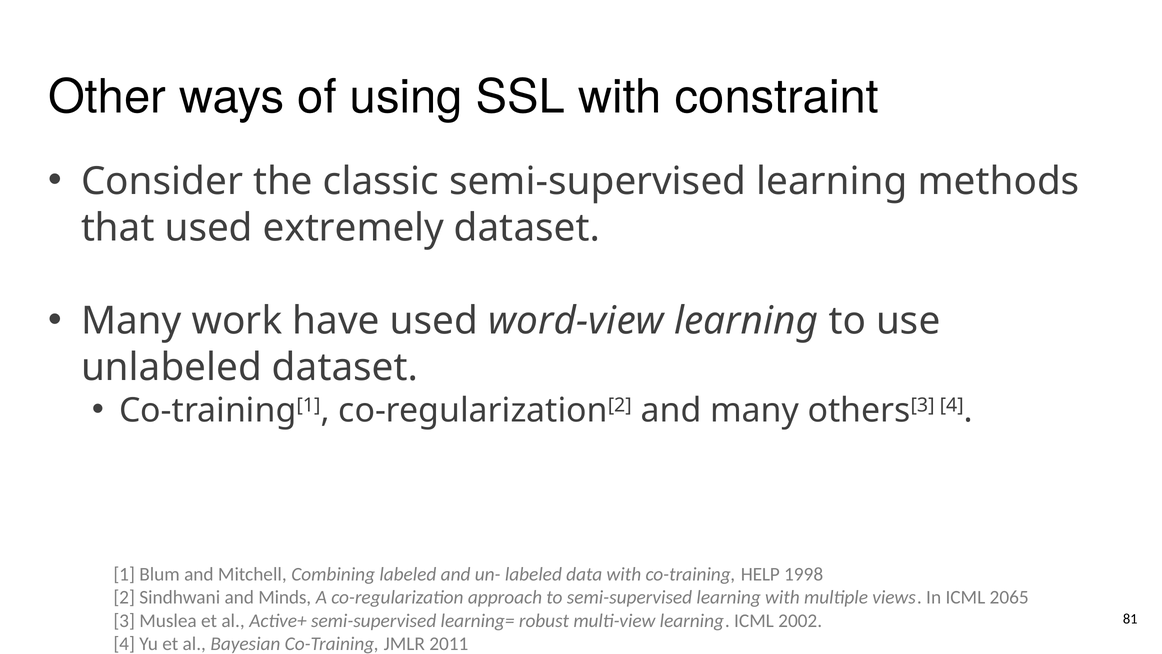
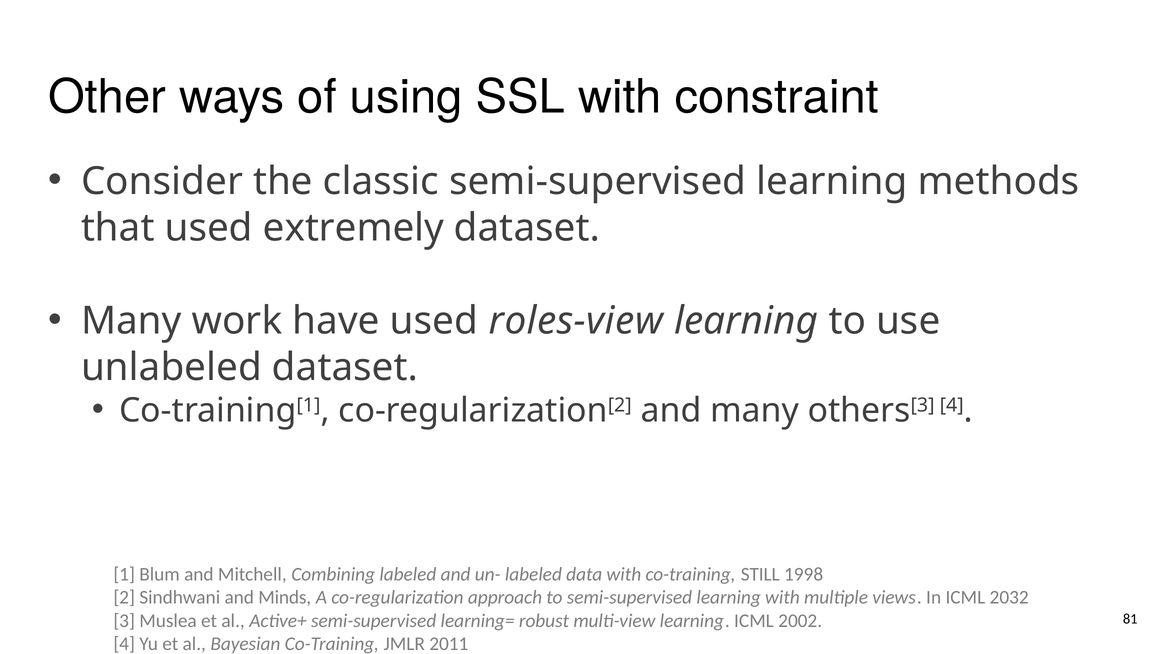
word-view: word-view -> roles-view (576, 321)
HELP: HELP -> STILL (760, 574)
2065: 2065 -> 2032 (1009, 597)
